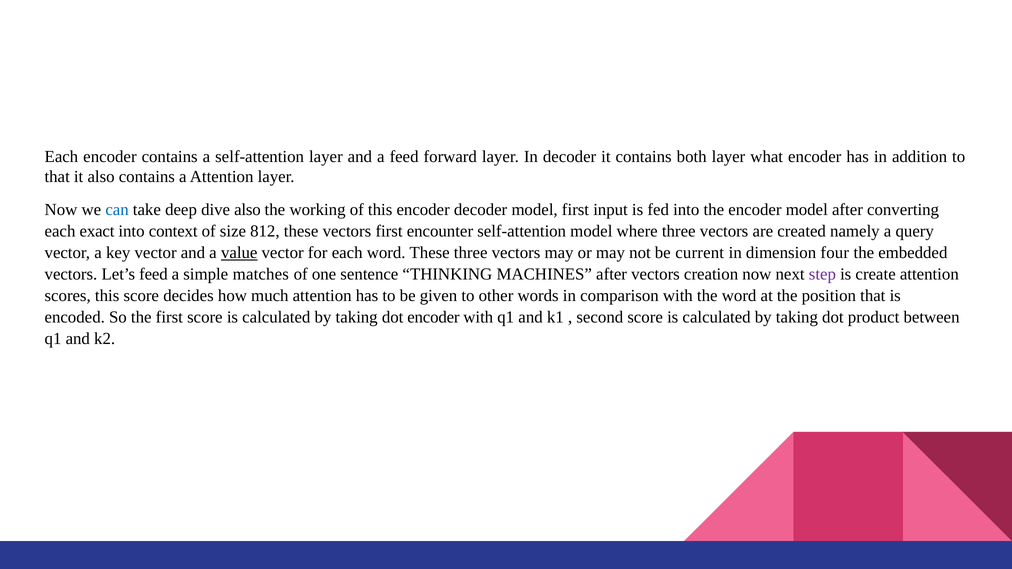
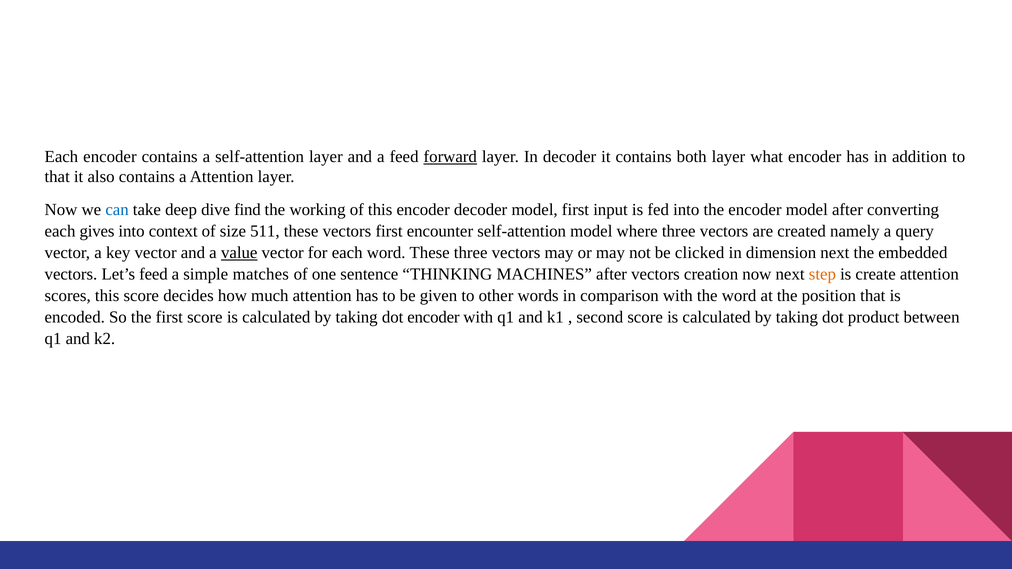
forward underline: none -> present (450, 157)
dive also: also -> find (247, 210)
exact: exact -> gives (97, 231)
812: 812 -> 511 (265, 231)
current: current -> clicked (700, 253)
dimension four: four -> next (835, 253)
step colour: purple -> orange (822, 274)
